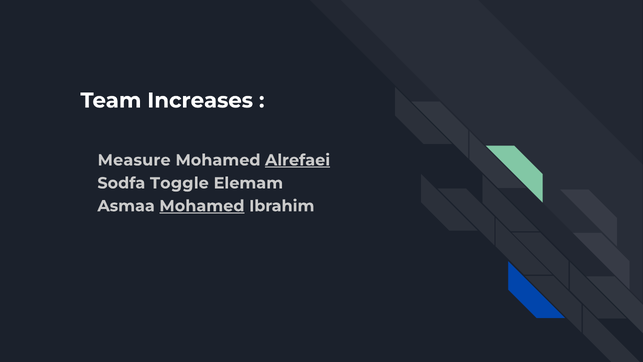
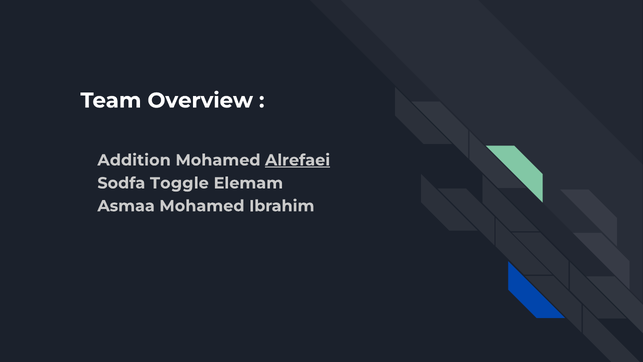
Increases: Increases -> Overview (200, 100)
Measure: Measure -> Addition (134, 160)
Mohamed underline: present -> none (202, 206)
